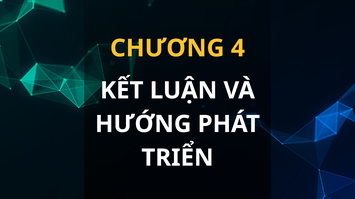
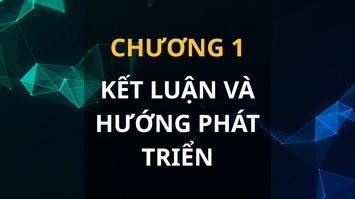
4: 4 -> 1 (238, 48)
